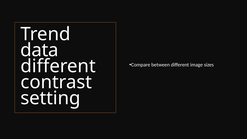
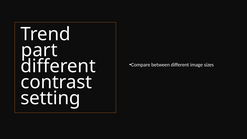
data: data -> part (39, 50)
